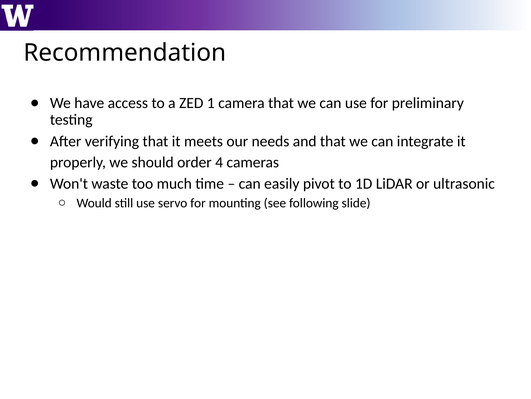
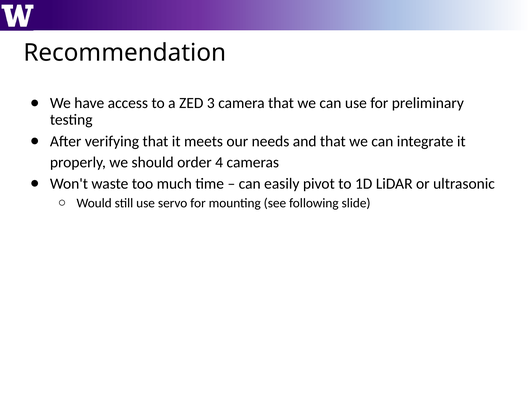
1: 1 -> 3 (211, 103)
